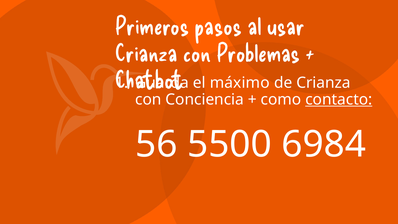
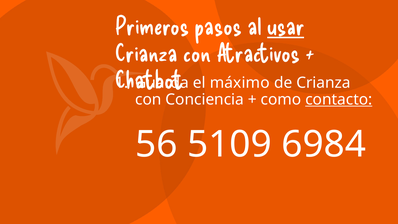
usar underline: none -> present (286, 27)
Problemas: Problemas -> Atractivos (258, 54)
5500: 5500 -> 5109 (229, 144)
